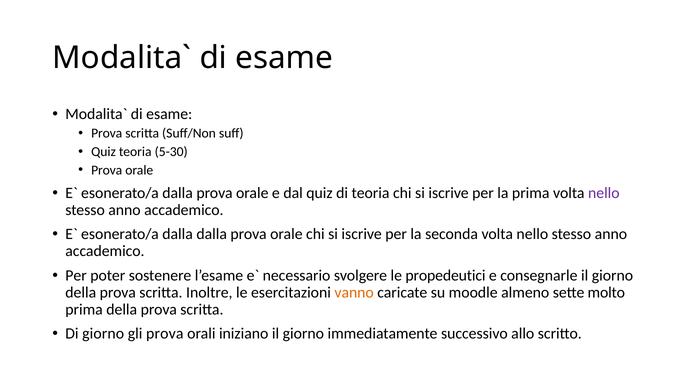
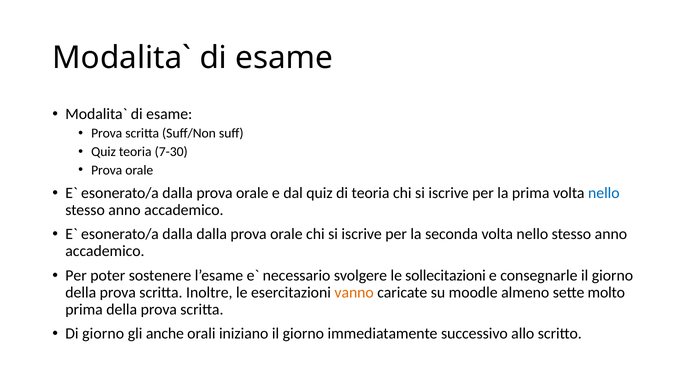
5-30: 5-30 -> 7-30 (171, 152)
nello colour: purple -> blue (604, 193)
propedeutici: propedeutici -> sollecitazioni (446, 275)
gli prova: prova -> anche (165, 334)
